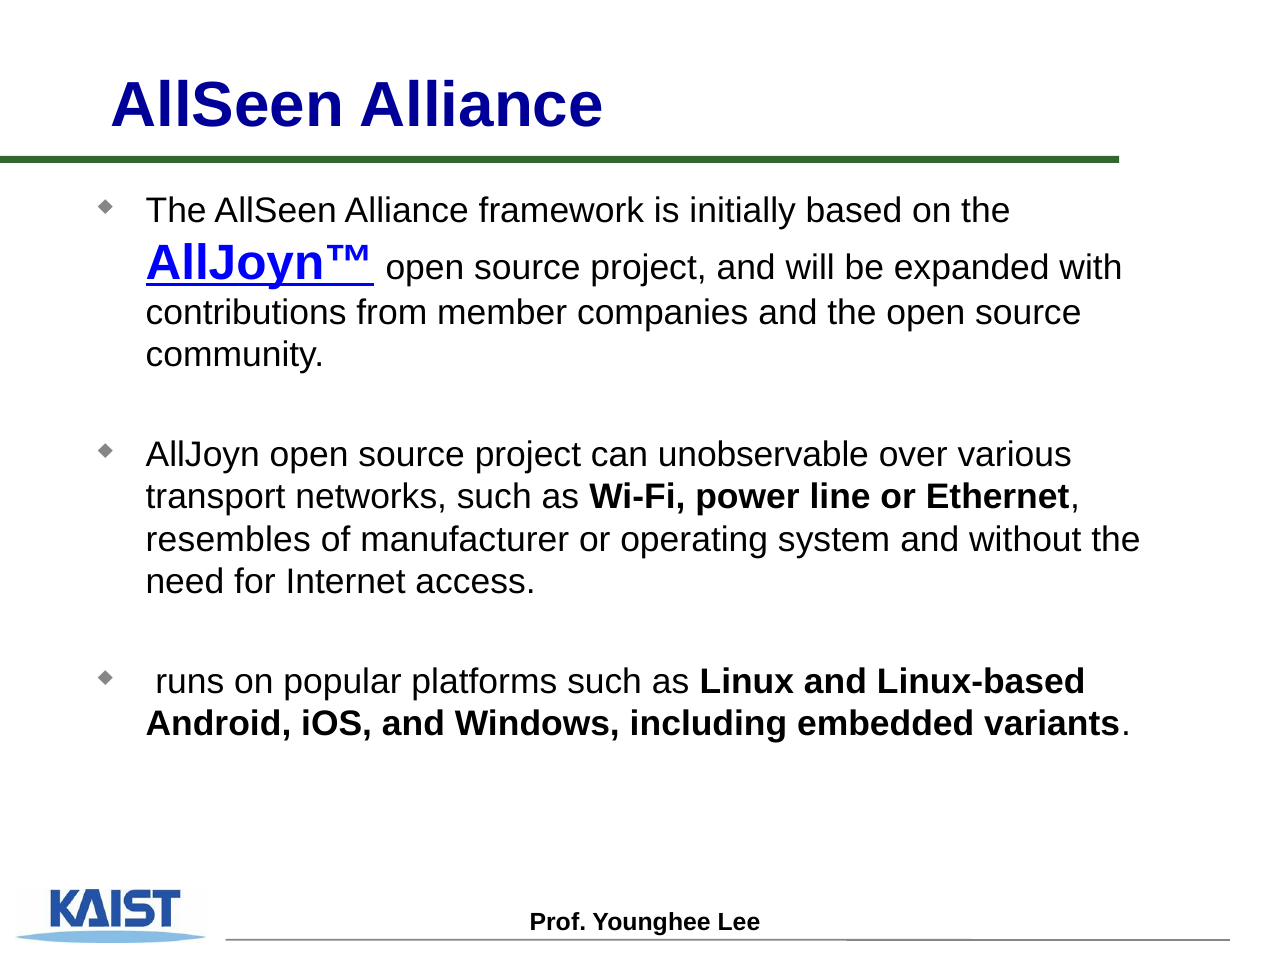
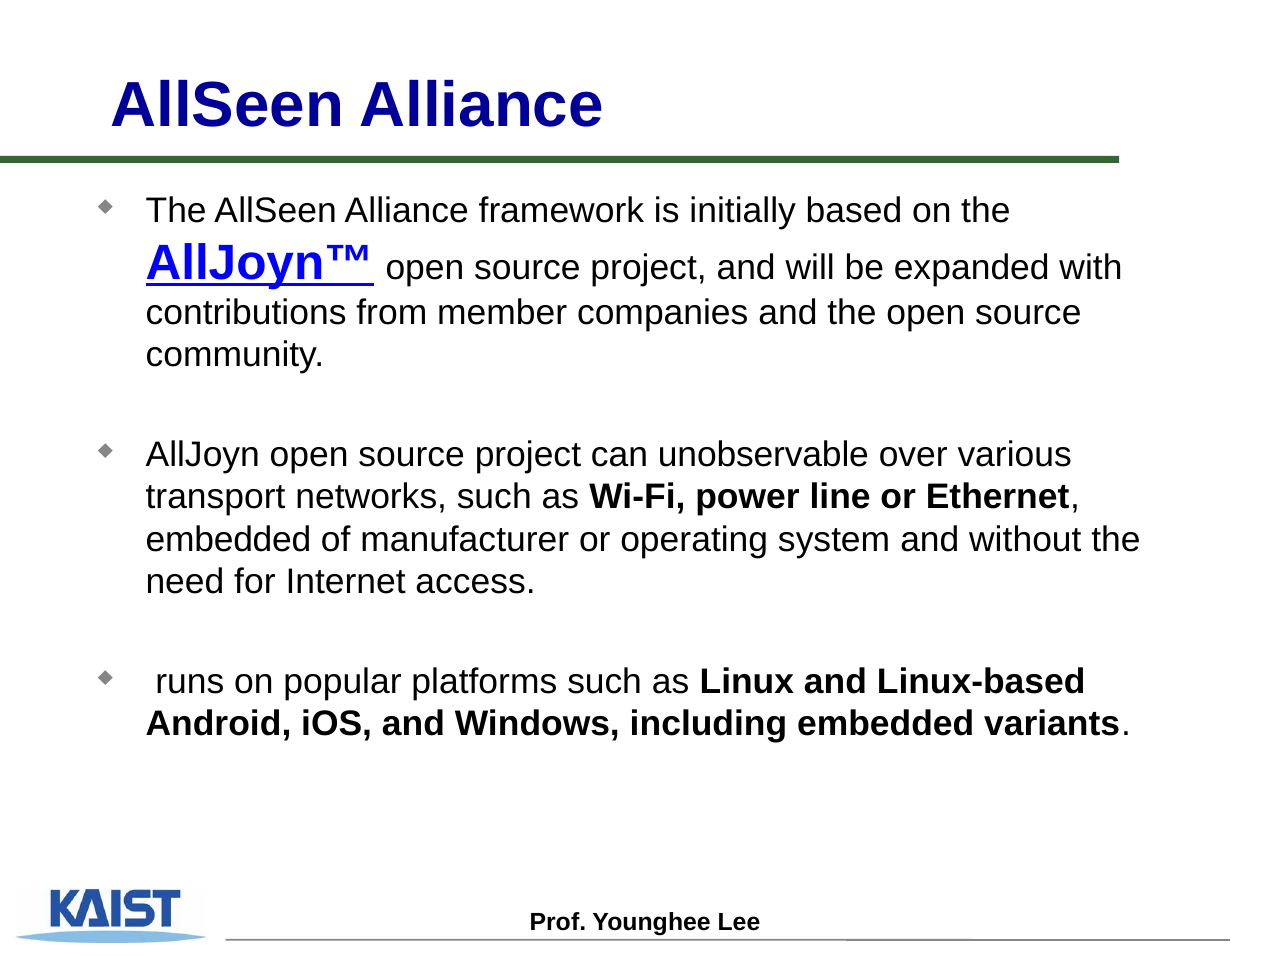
resembles: resembles -> embedded (228, 540)
